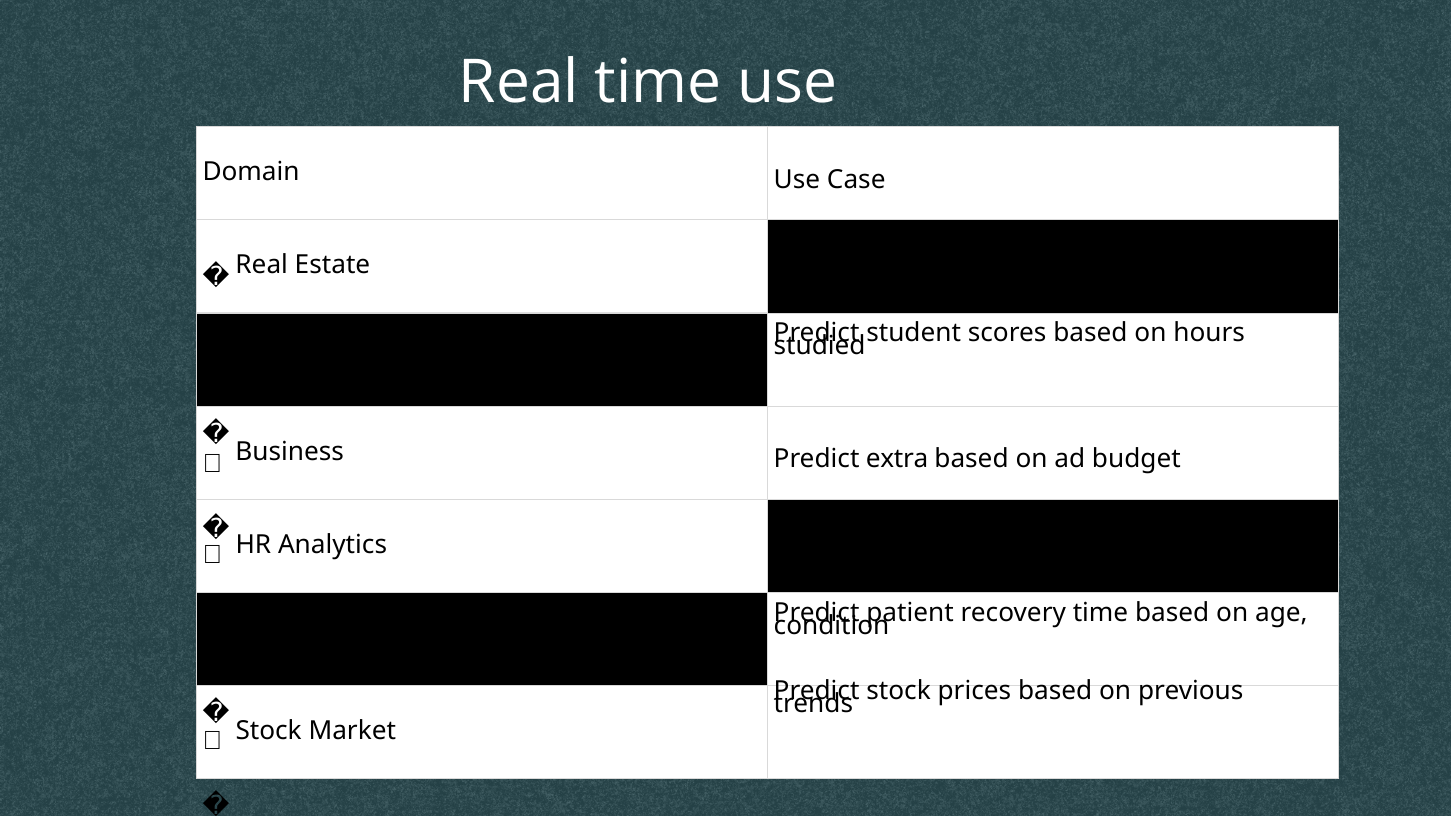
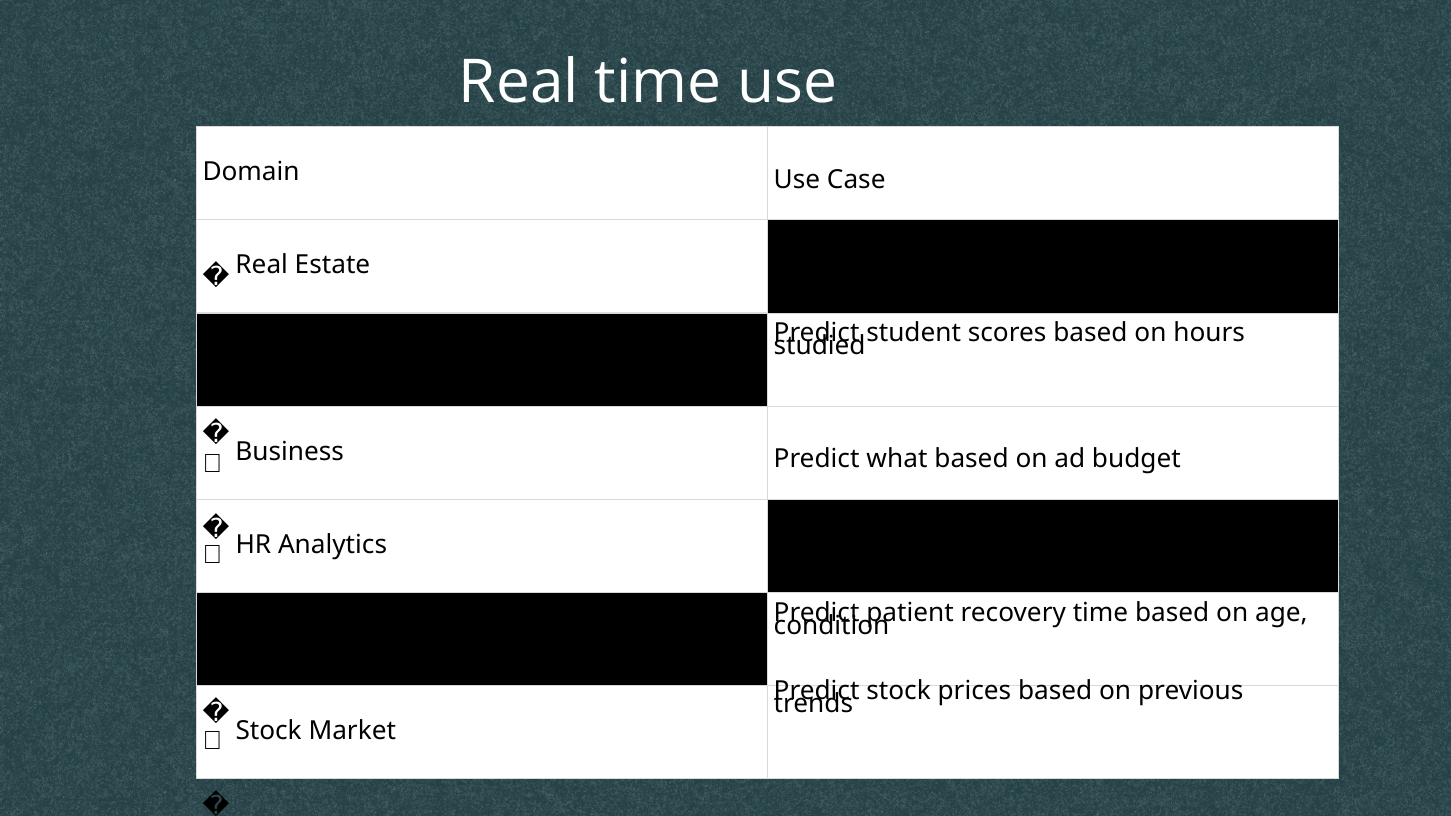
extra: extra -> what (897, 459)
